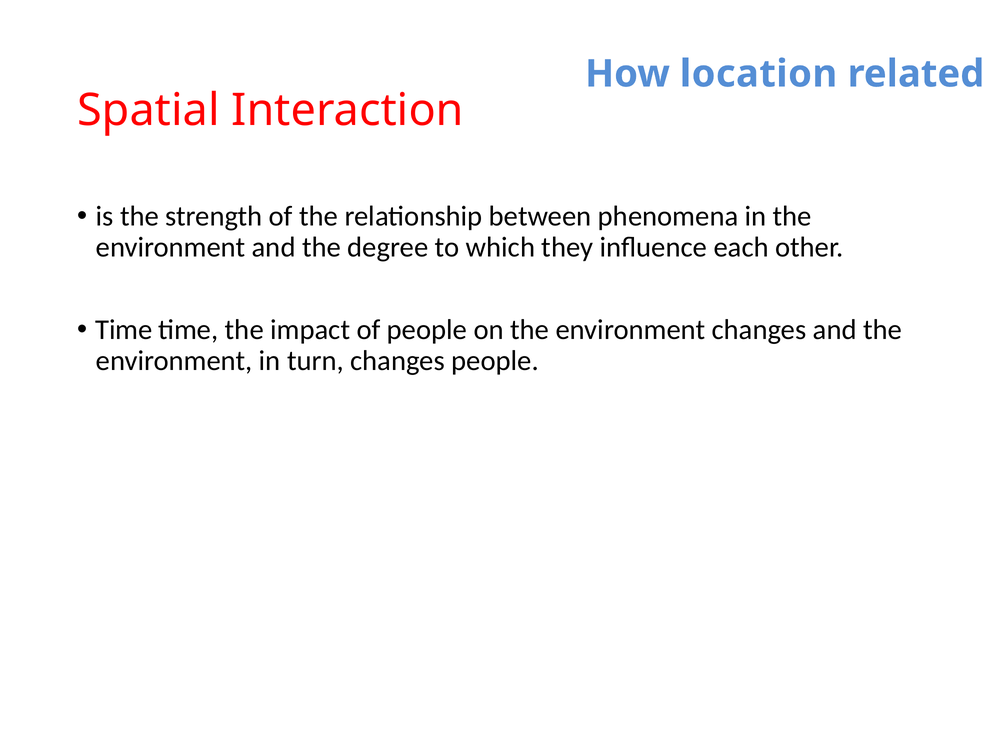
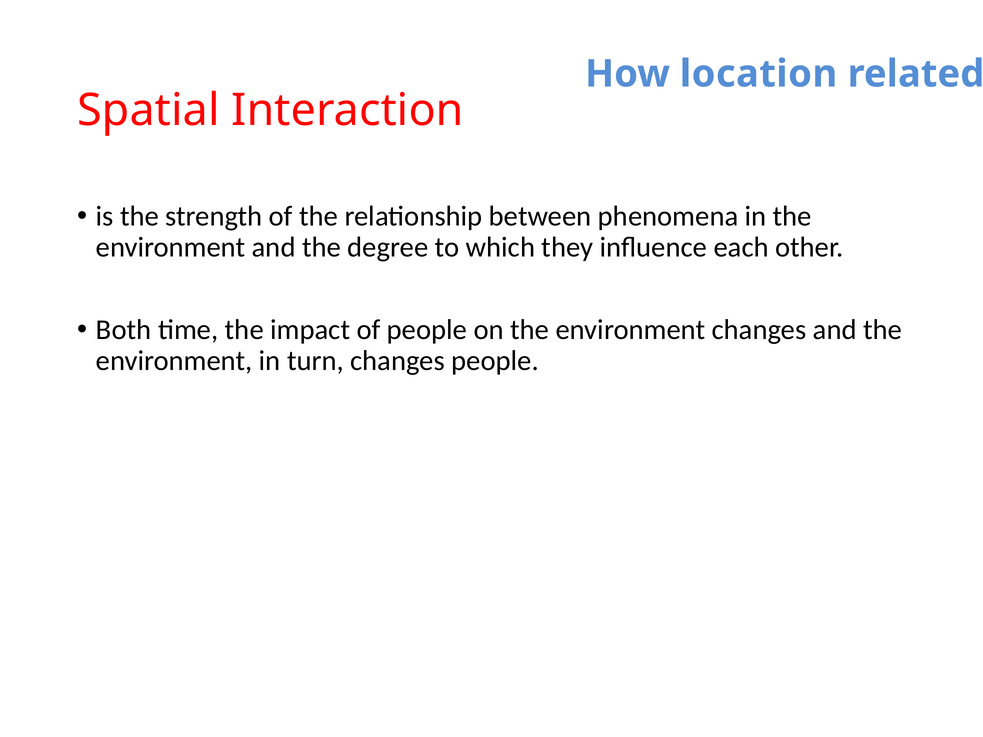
Time: Time -> Both (124, 330)
